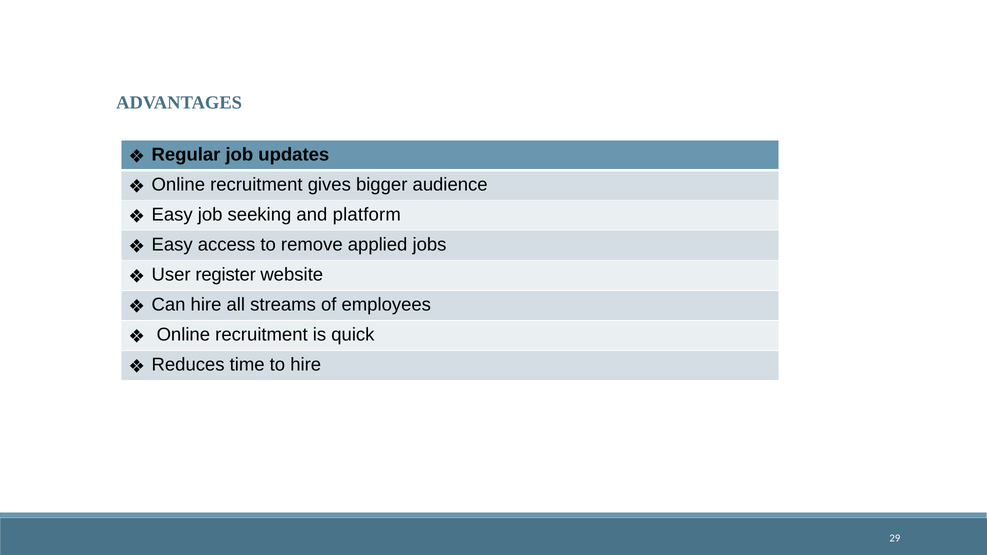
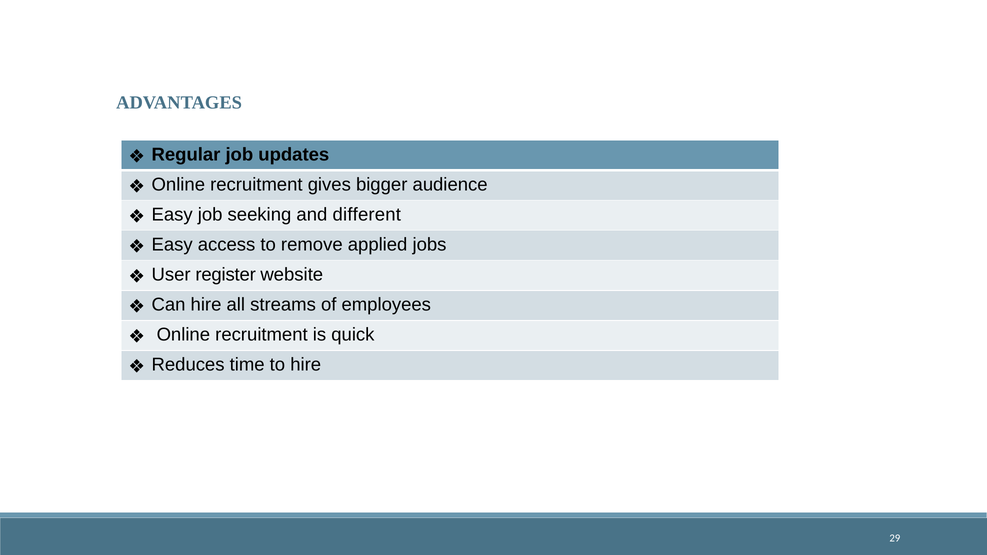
platform: platform -> different (367, 215)
